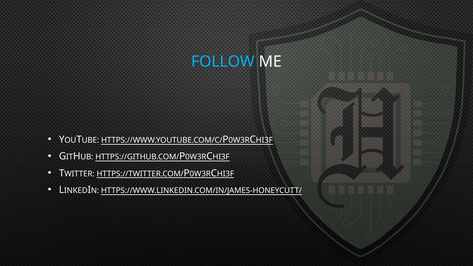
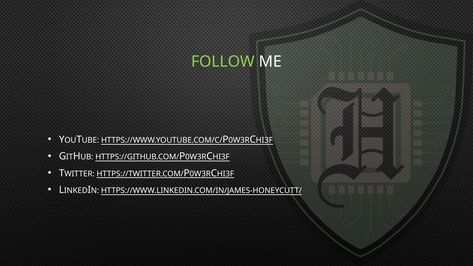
FOLLOW colour: light blue -> light green (223, 62)
